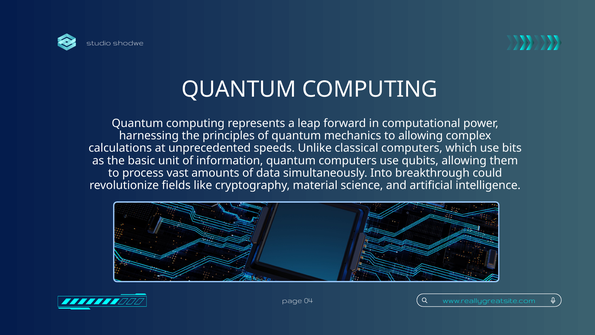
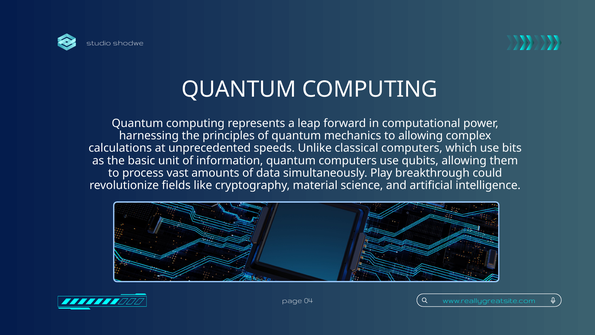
Into: Into -> Play (381, 173)
